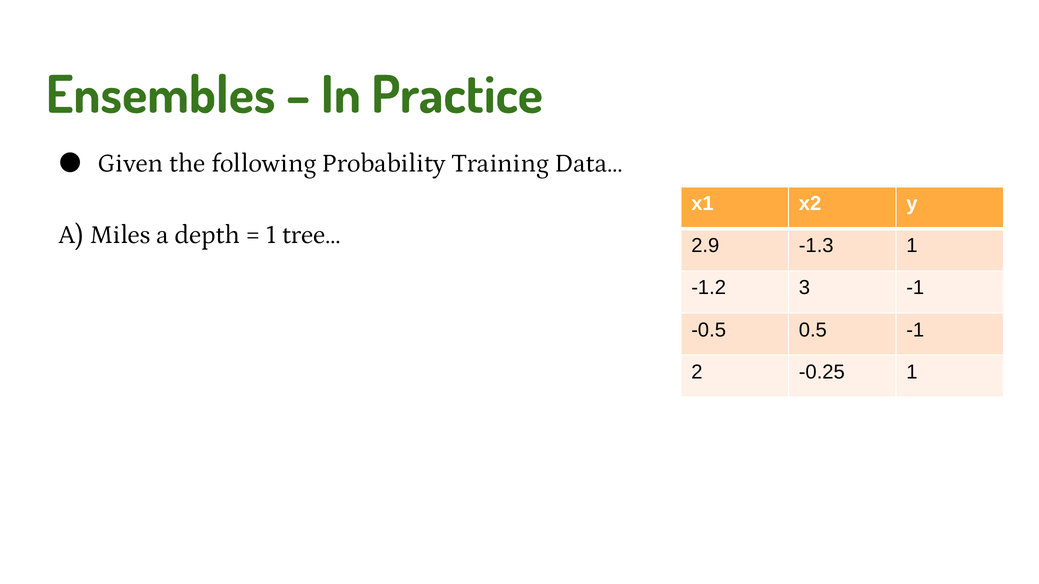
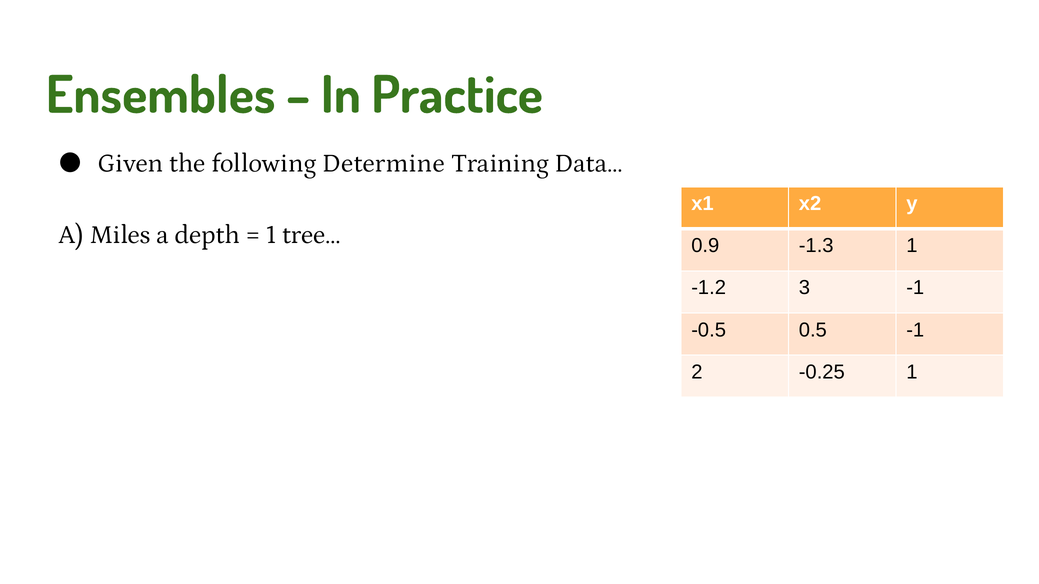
Probability: Probability -> Determine (384, 163)
2.9: 2.9 -> 0.9 (705, 246)
